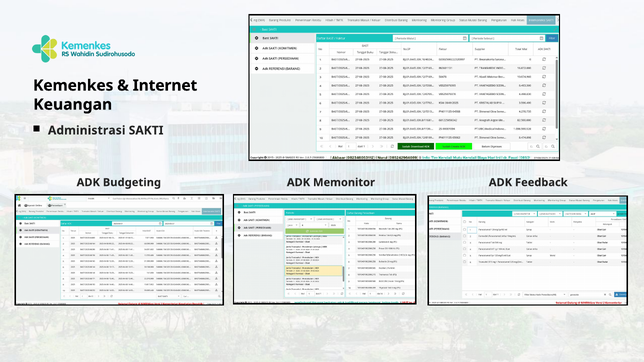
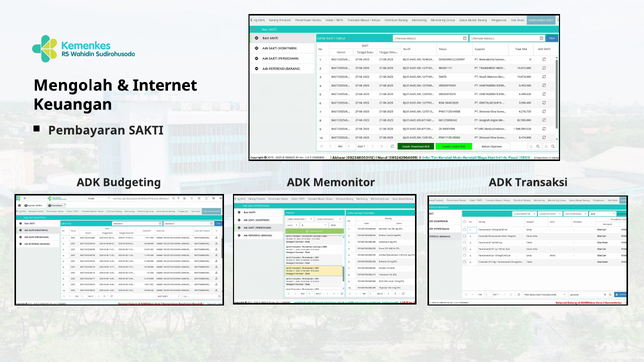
Kemenkes: Kemenkes -> Mengolah (73, 86)
Administrasi: Administrasi -> Pembayaran (87, 130)
Feedback: Feedback -> Transaksi (541, 183)
